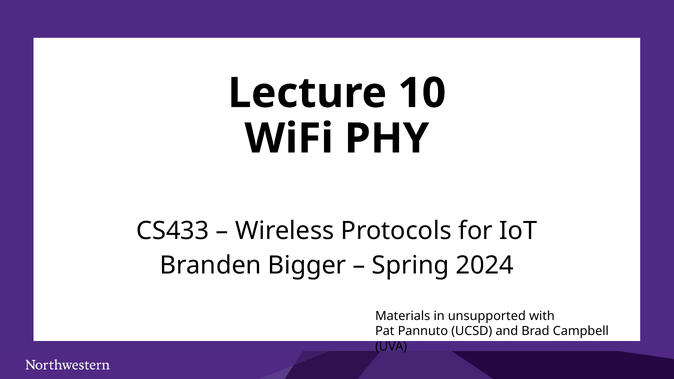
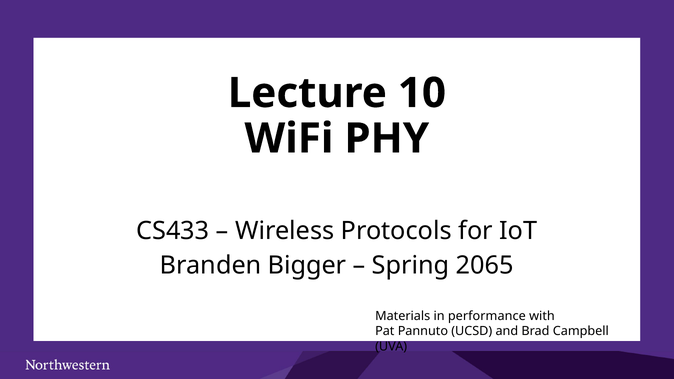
2024: 2024 -> 2065 (485, 265)
unsupported: unsupported -> performance (487, 316)
